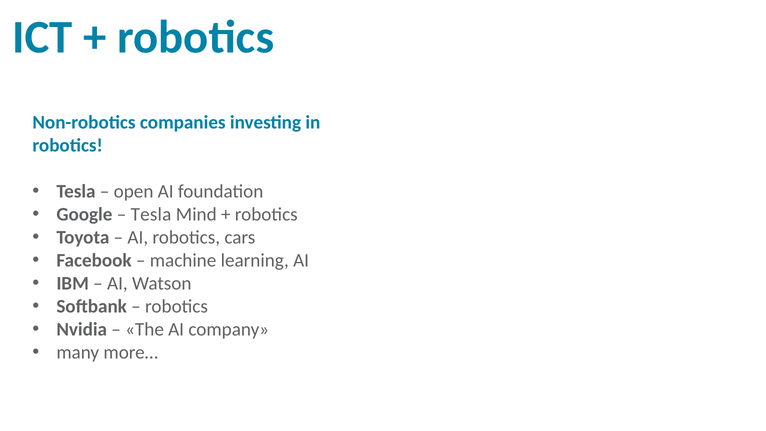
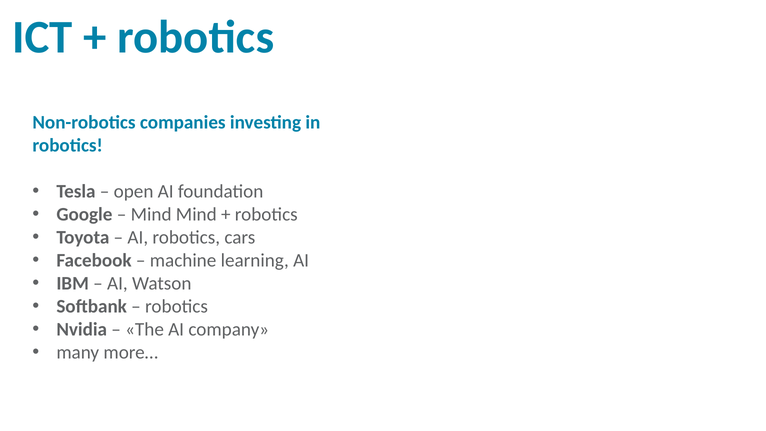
Tesla: Tesla -> Mind (151, 215)
